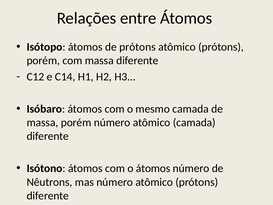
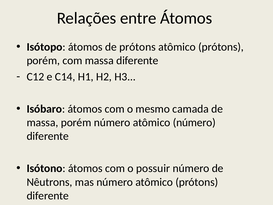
atômico camada: camada -> número (194, 122)
o átomos: átomos -> possuir (153, 168)
